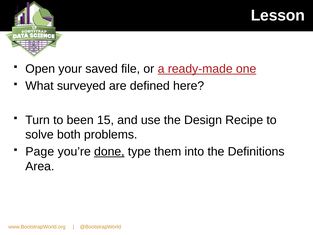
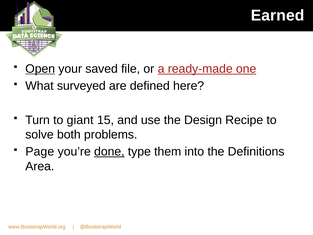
Lesson: Lesson -> Earned (278, 15)
Open underline: none -> present (40, 69)
been: been -> giant (80, 120)
